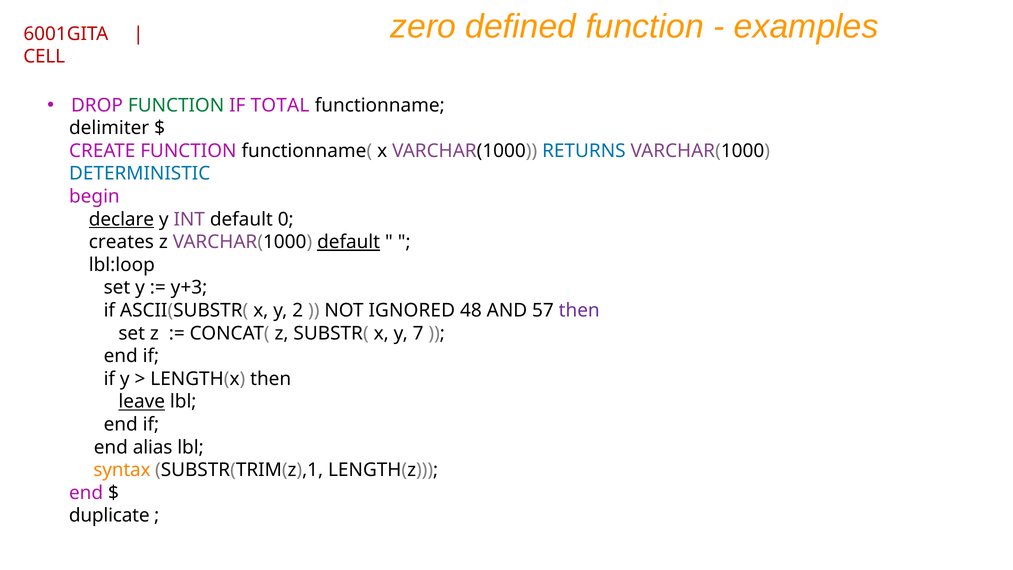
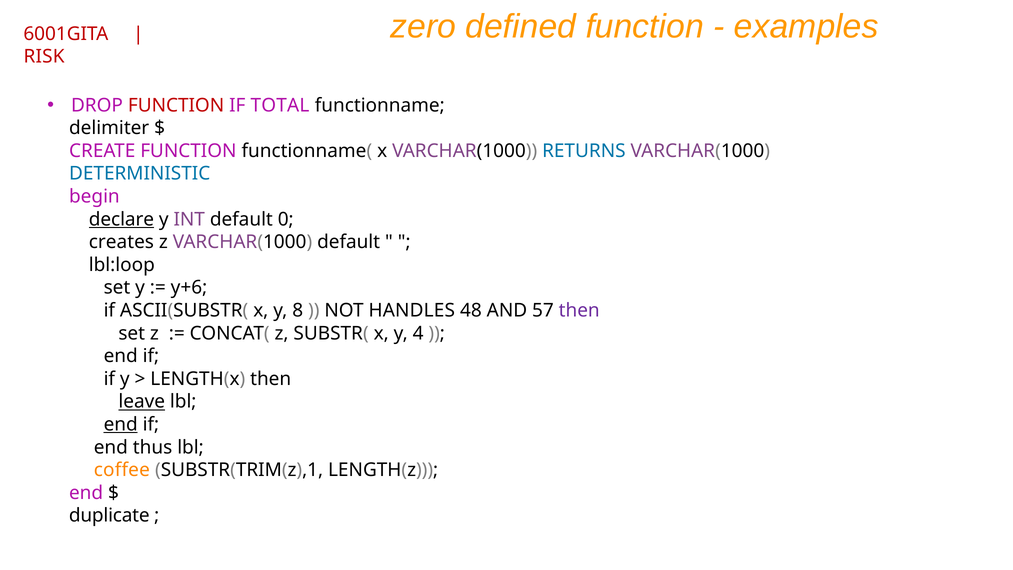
CELL: CELL -> RISK (44, 57)
FUNCTION colour: green -> red (176, 105)
default underline: present -> none (349, 242)
y+3: y+3 -> y+6 (189, 288)
2: 2 -> 8 (298, 310)
IGNORED: IGNORED -> HANDLES (412, 310)
7: 7 -> 4 (418, 333)
end underline: none -> present (121, 424)
alias: alias -> thus (153, 447)
syntax: syntax -> coffee (122, 470)
